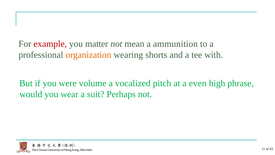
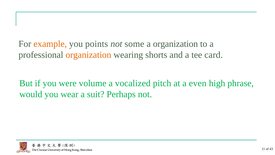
example colour: red -> orange (50, 44)
matter: matter -> points (97, 44)
mean: mean -> some (134, 44)
a ammunition: ammunition -> organization (175, 44)
with: with -> card (214, 55)
